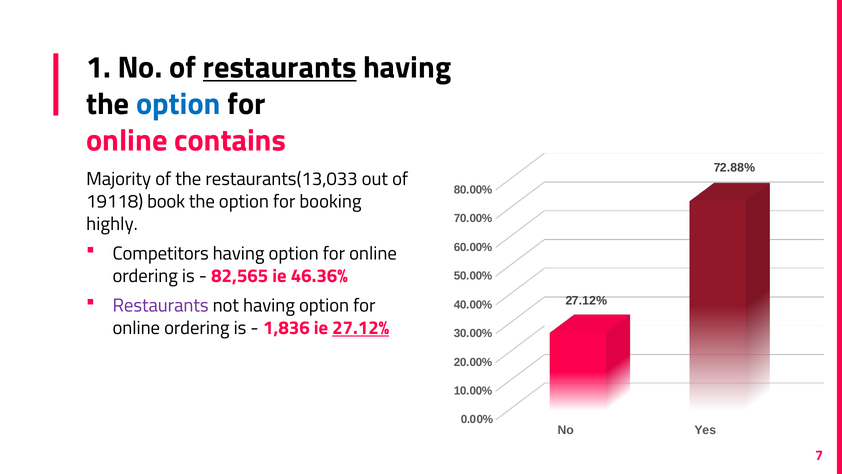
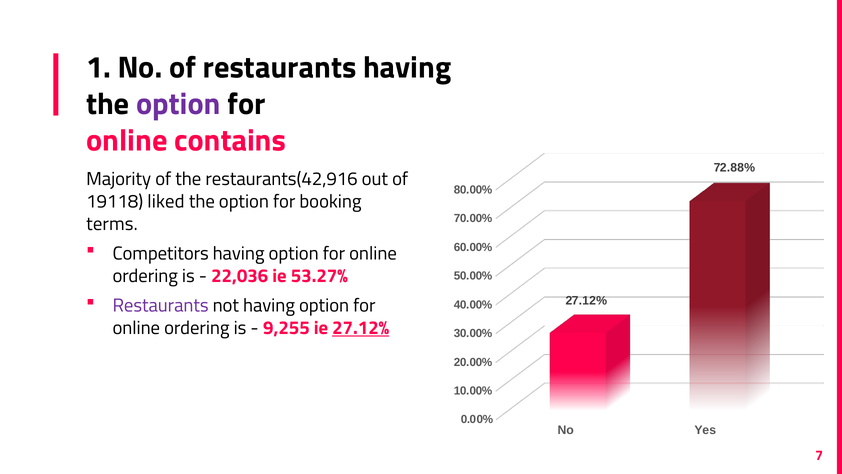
restaurants underline: present -> none (280, 68)
option colour: blue -> purple (178, 104)
restaurants(13,033: restaurants(13,033 -> restaurants(42,916 (282, 179)
book: book -> liked (166, 201)
highly: highly -> terms (112, 224)
82,565: 82,565 -> 22,036 (240, 276)
46.36%: 46.36% -> 53.27% (319, 276)
1,836: 1,836 -> 9,255 (286, 328)
